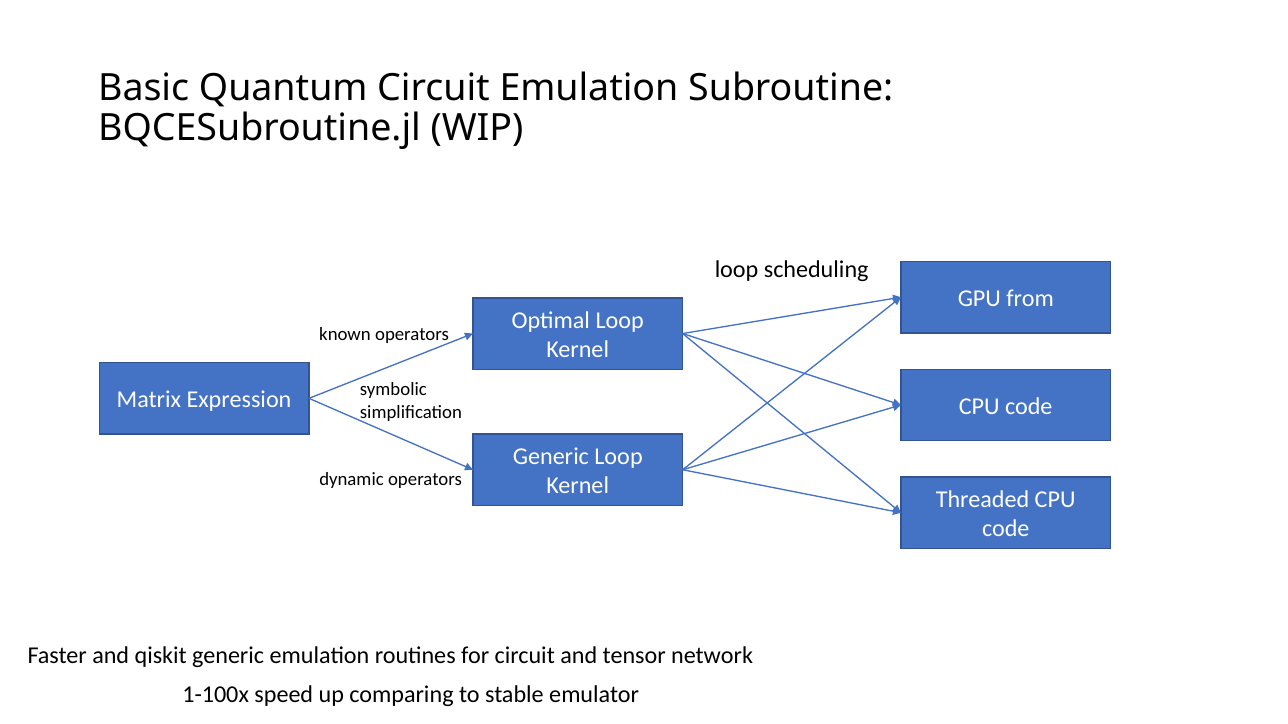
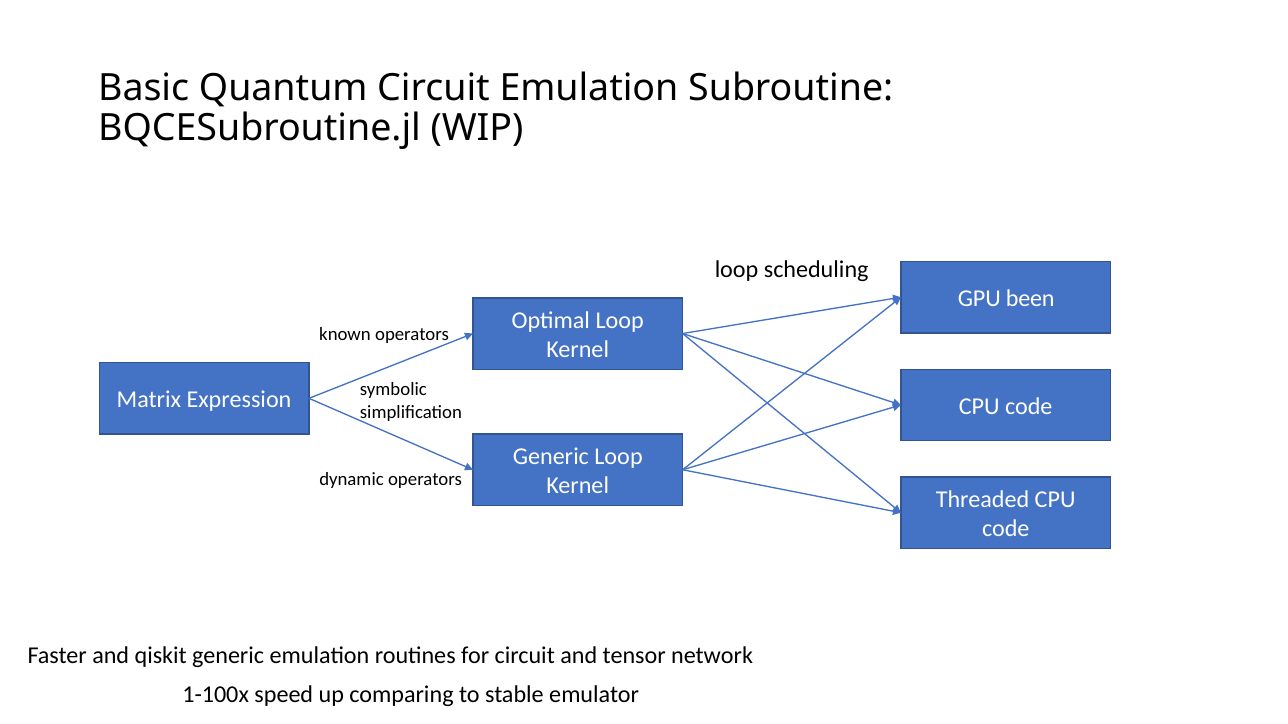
from: from -> been (1030, 299)
